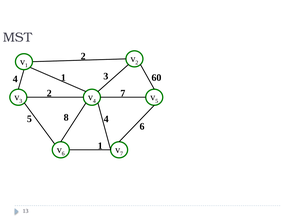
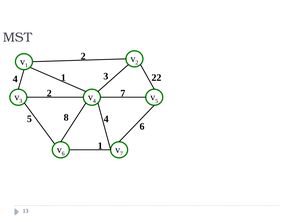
60: 60 -> 22 (156, 77)
